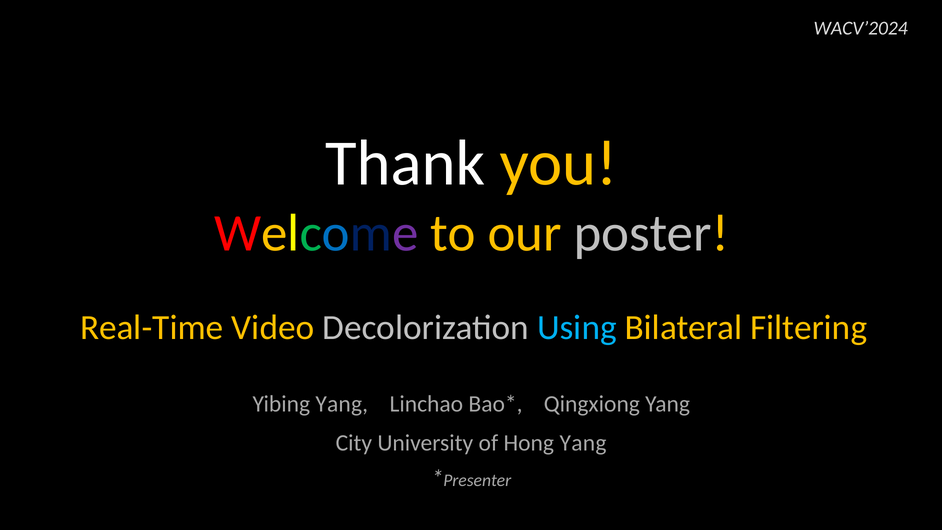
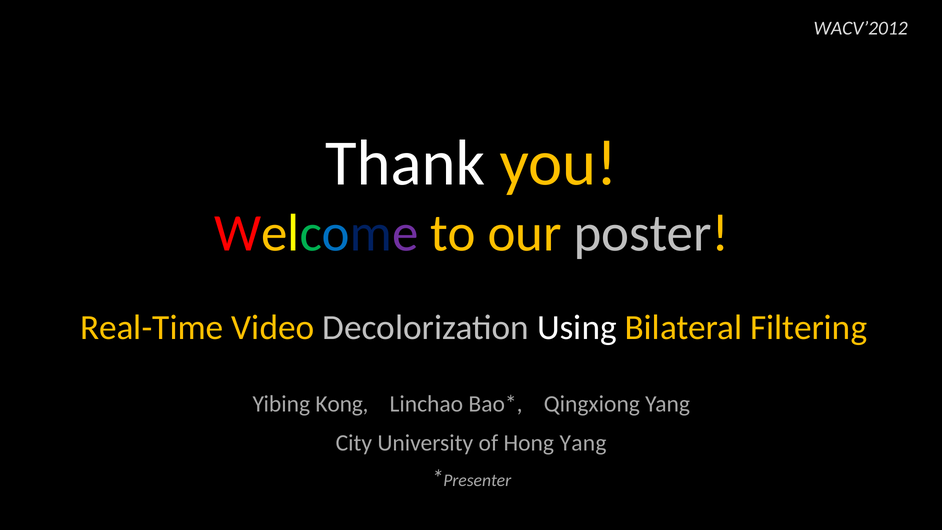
WACV’2024: WACV’2024 -> WACV’2012 (861, 28)
Using colour: light blue -> white (577, 327)
Yibing Yang: Yang -> Kong (342, 404)
